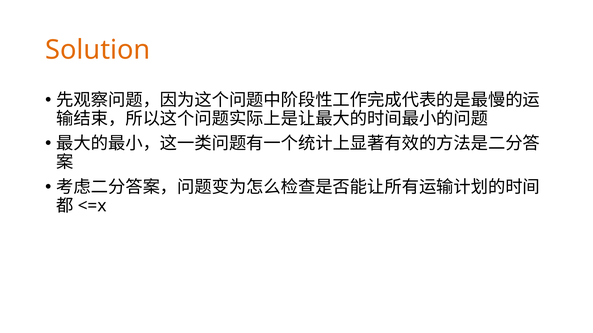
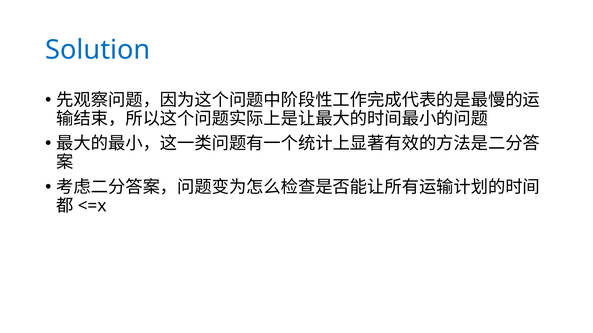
Solution colour: orange -> blue (98, 50)
